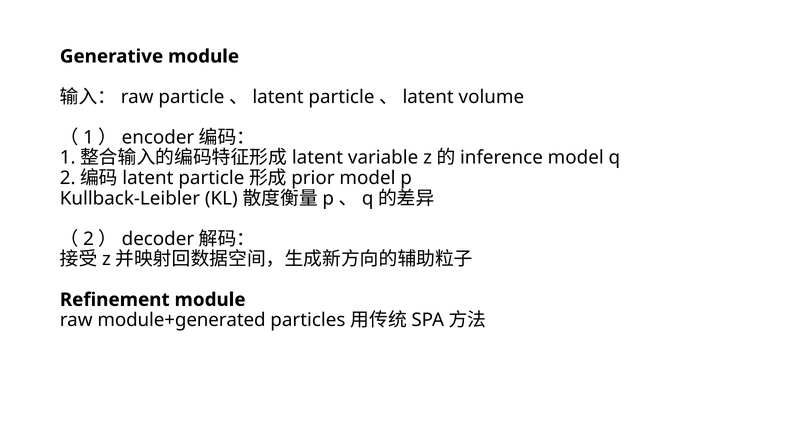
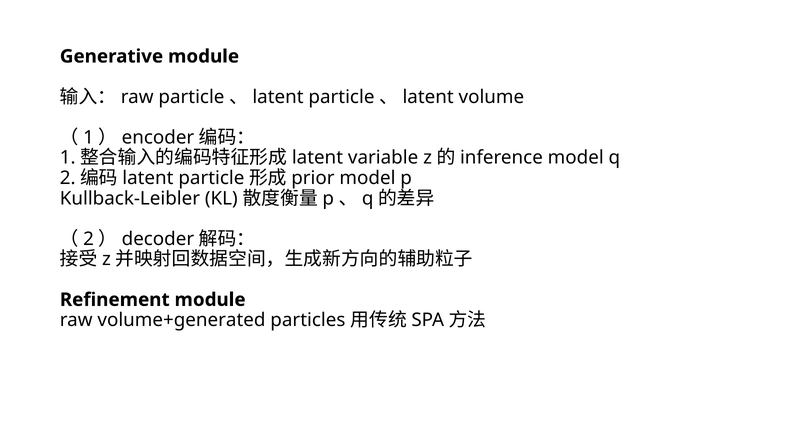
module+generated: module+generated -> volume+generated (181, 320)
